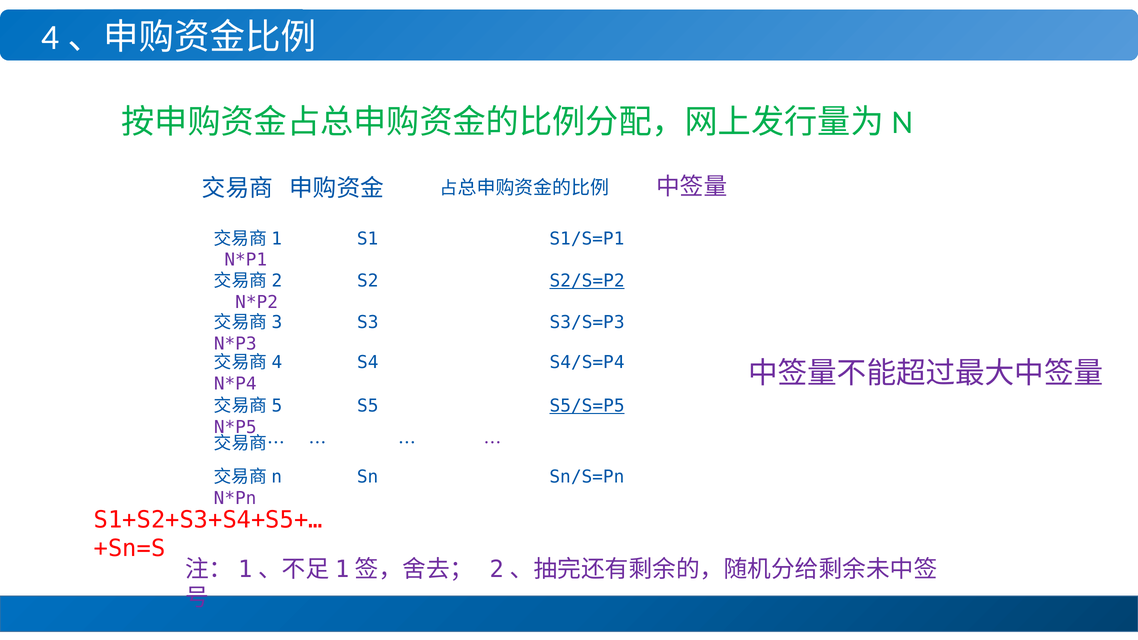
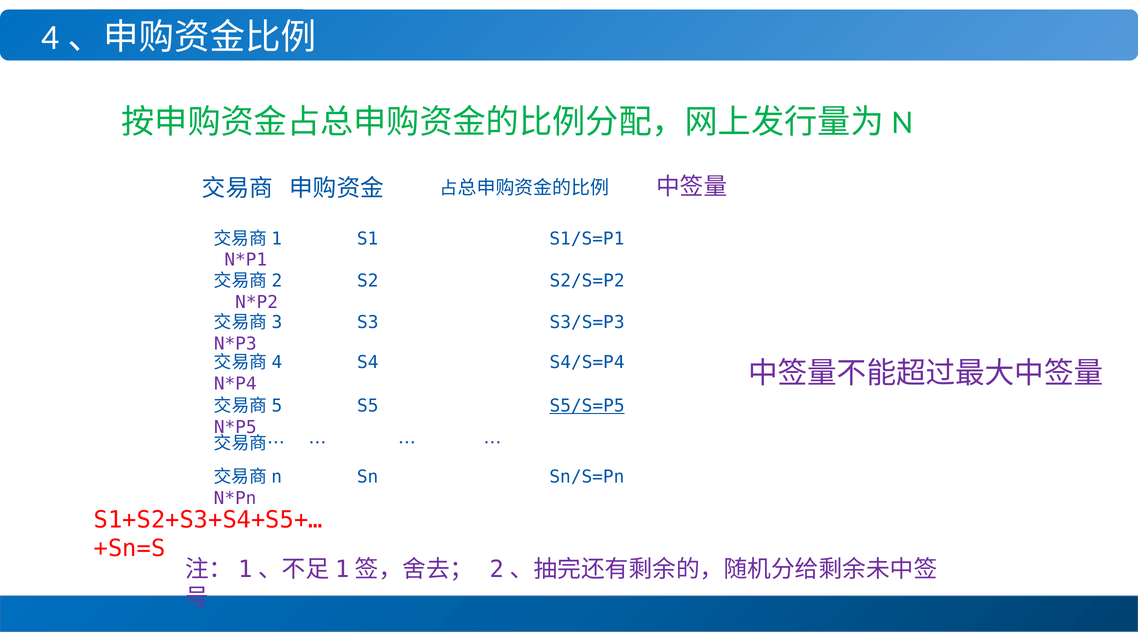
S2/S=P2 underline: present -> none (587, 281)
